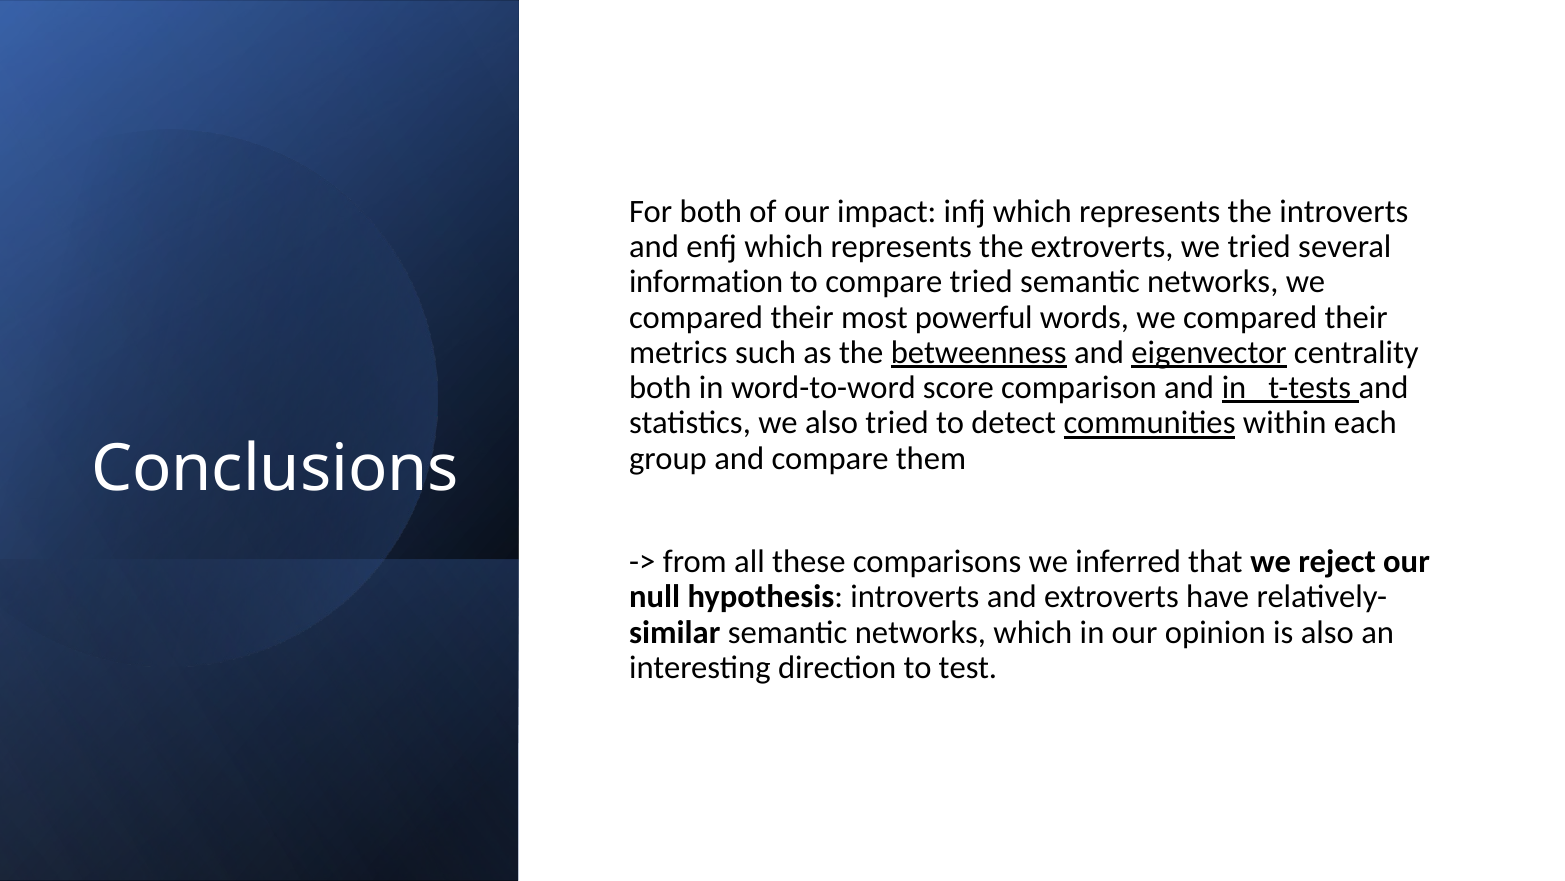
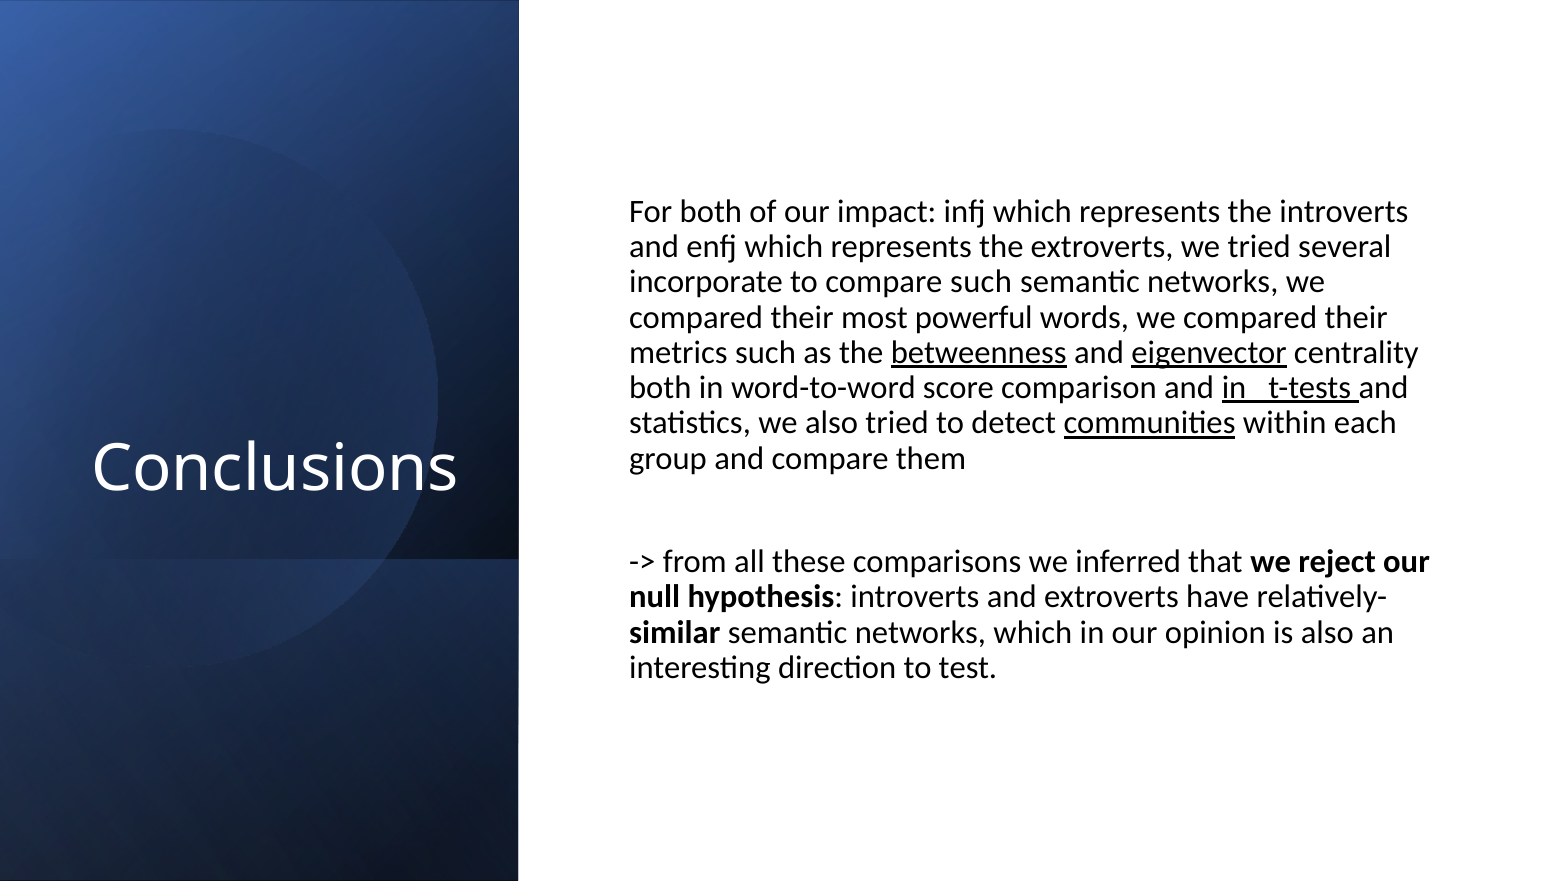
information: information -> incorporate (706, 282)
compare tried: tried -> such (981, 282)
